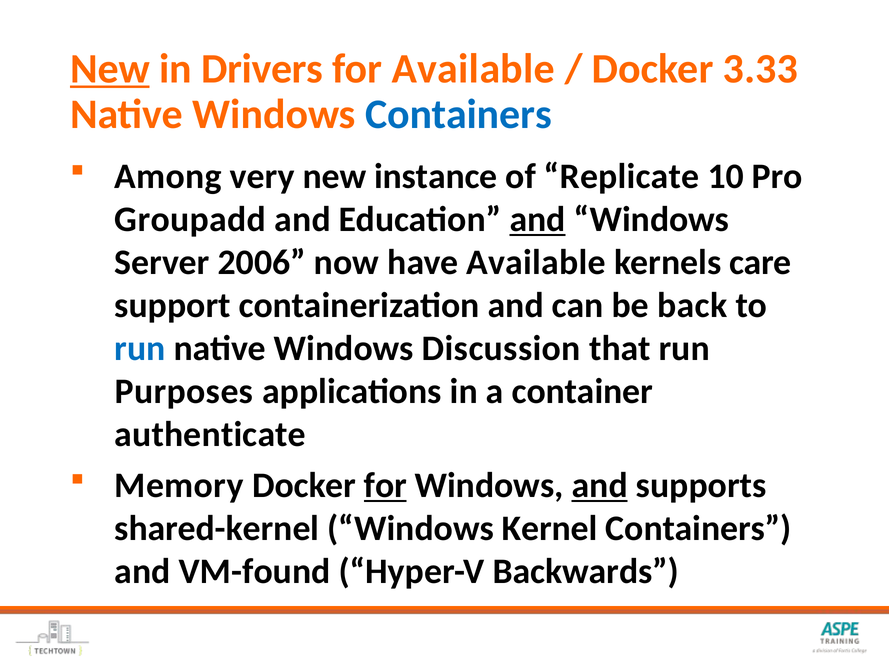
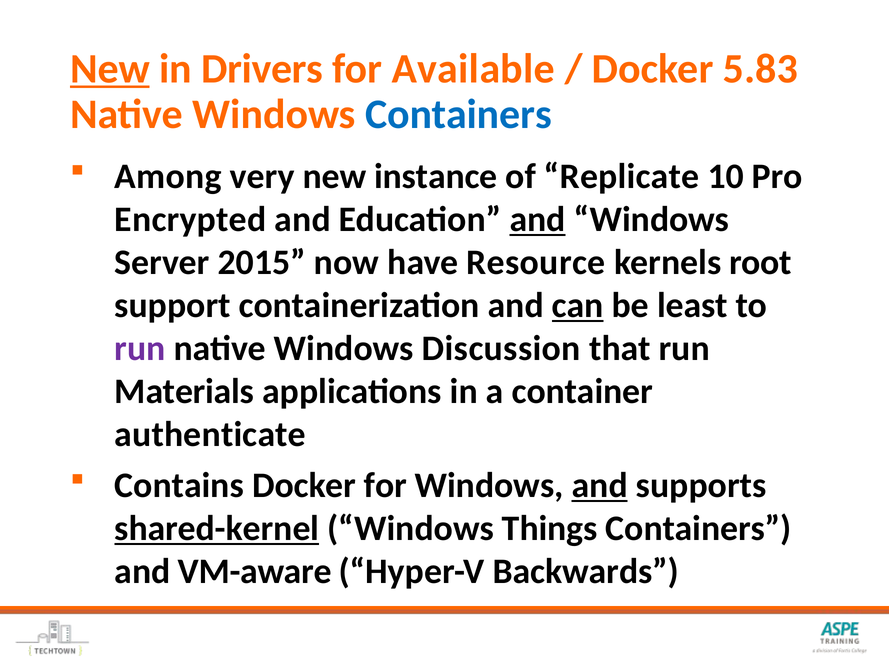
3.33: 3.33 -> 5.83 (760, 69)
Groupadd: Groupadd -> Encrypted (190, 220)
2006: 2006 -> 2015 (262, 263)
have Available: Available -> Resource (536, 263)
care: care -> root (760, 263)
can underline: none -> present (578, 306)
back: back -> least (692, 306)
run colour: blue -> purple (140, 349)
Purposes: Purposes -> Materials (184, 391)
Memory: Memory -> Contains (179, 485)
for underline: present -> none (385, 485)
shared-kernel underline: none -> present (217, 528)
Kernel: Kernel -> Things (550, 528)
VM-found: VM-found -> VM-aware (255, 571)
